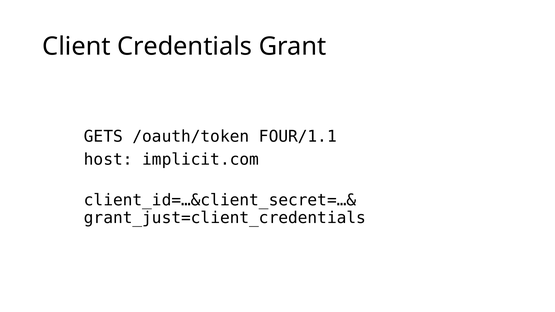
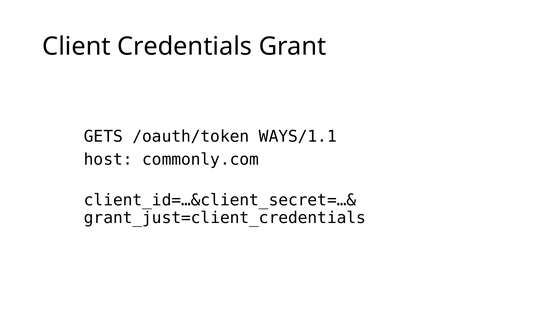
FOUR/1.1: FOUR/1.1 -> WAYS/1.1 (298, 136)
implicit.com: implicit.com -> commonly.com (201, 160)
